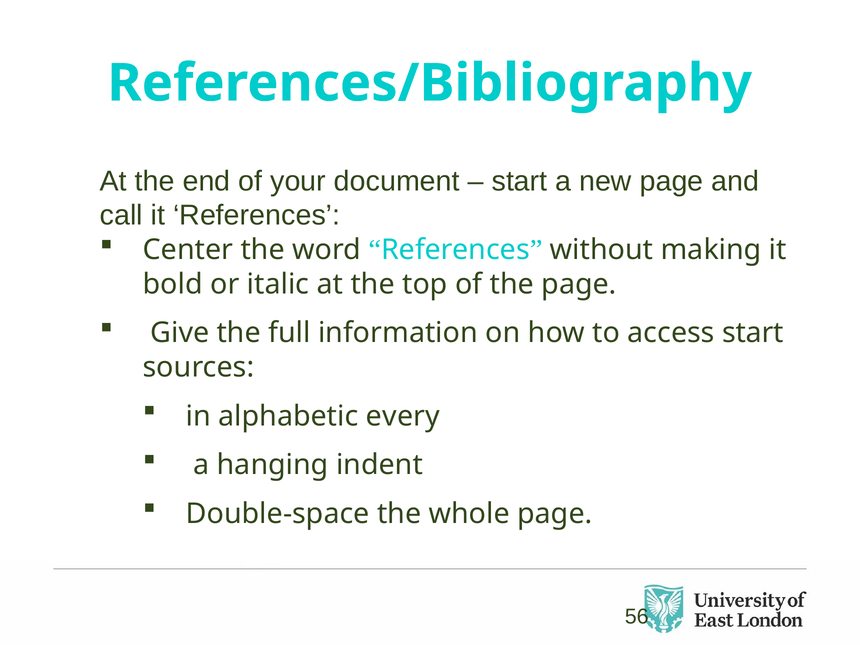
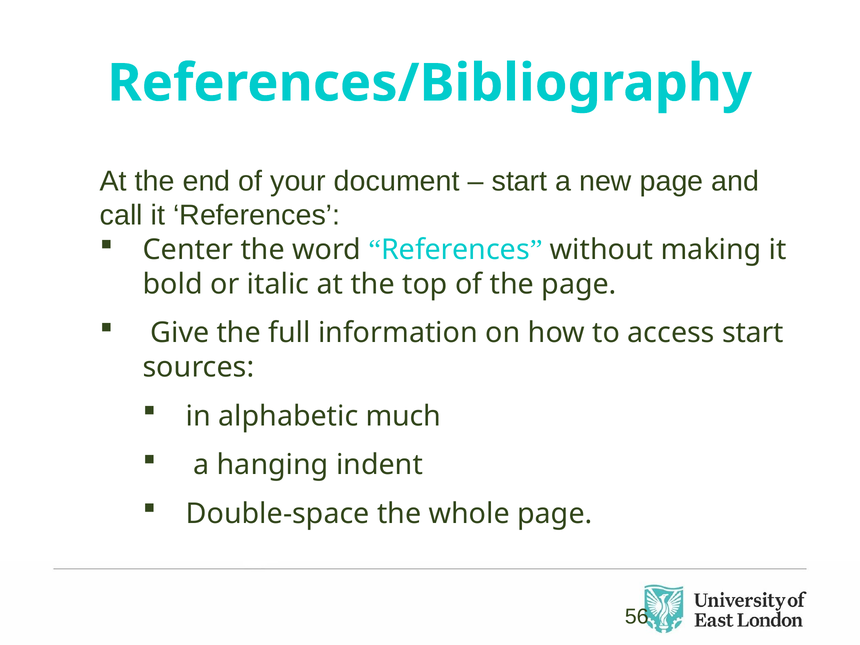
every: every -> much (403, 416)
